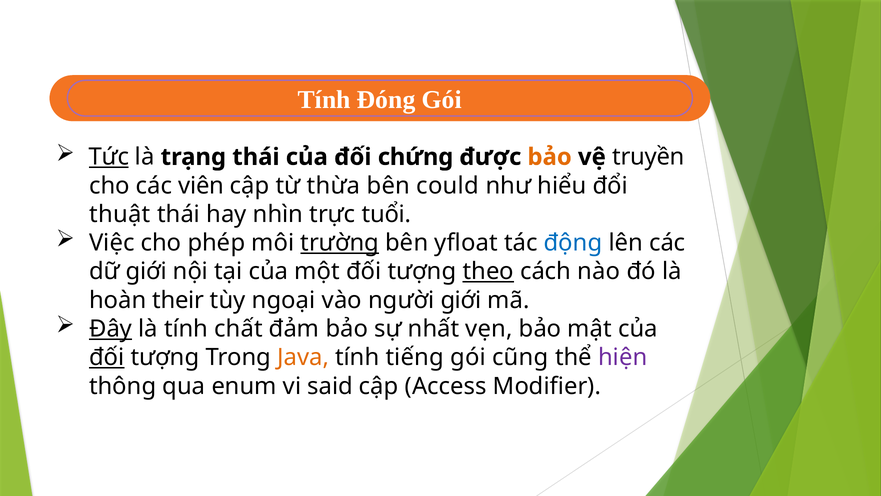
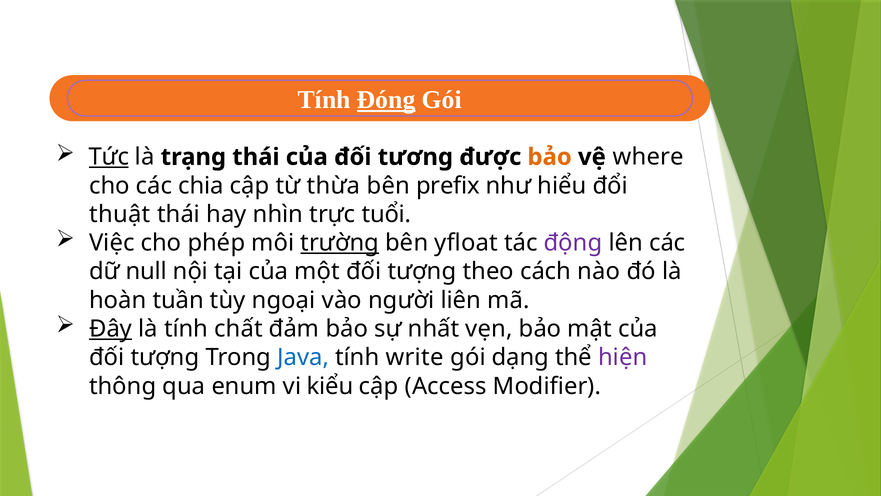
Đóng underline: none -> present (386, 100)
chứng: chứng -> tương (415, 157)
truyền: truyền -> where (648, 157)
viên: viên -> chia (201, 185)
could: could -> prefix (448, 185)
động colour: blue -> purple (573, 243)
dữ giới: giới -> null (146, 271)
theo underline: present -> none (488, 271)
their: their -> tuần (178, 300)
người giới: giới -> liên (461, 300)
đối underline: present -> none (107, 357)
Java colour: orange -> blue (303, 357)
tiếng: tiếng -> write (415, 357)
cũng: cũng -> dạng (520, 357)
said: said -> kiểu (330, 386)
